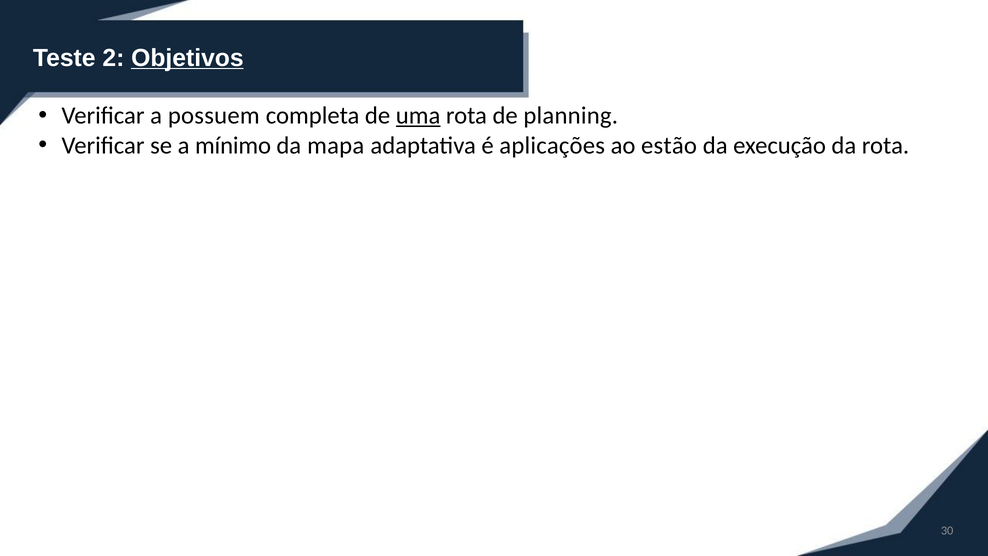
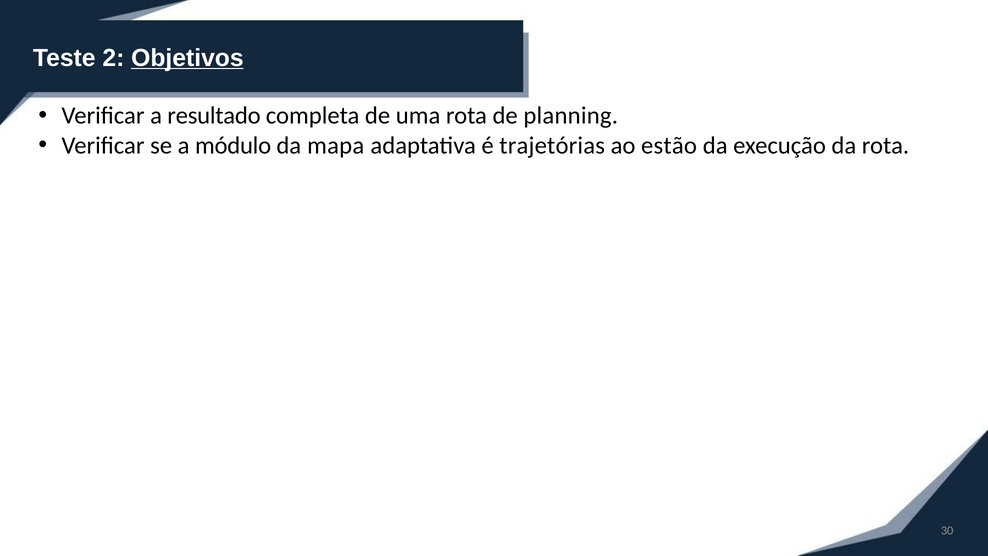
possuem: possuem -> resultado (214, 116)
uma underline: present -> none (418, 116)
mínimo: mínimo -> módulo (233, 145)
aplicações: aplicações -> trajetórias (552, 145)
